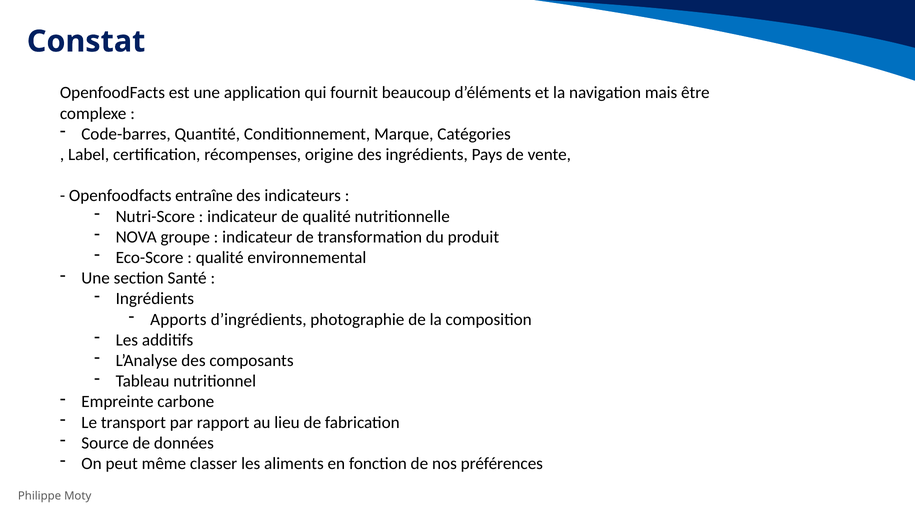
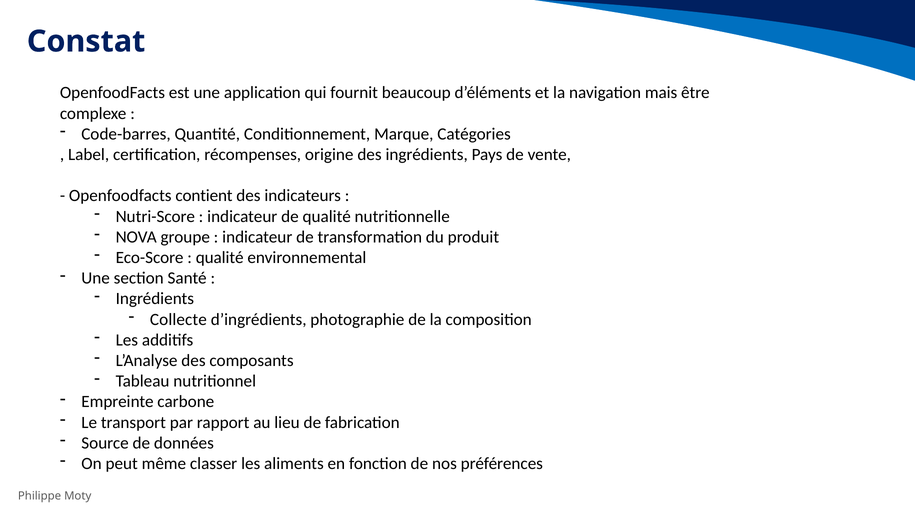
entraîne: entraîne -> contient (204, 196)
Apports: Apports -> Collecte (178, 319)
